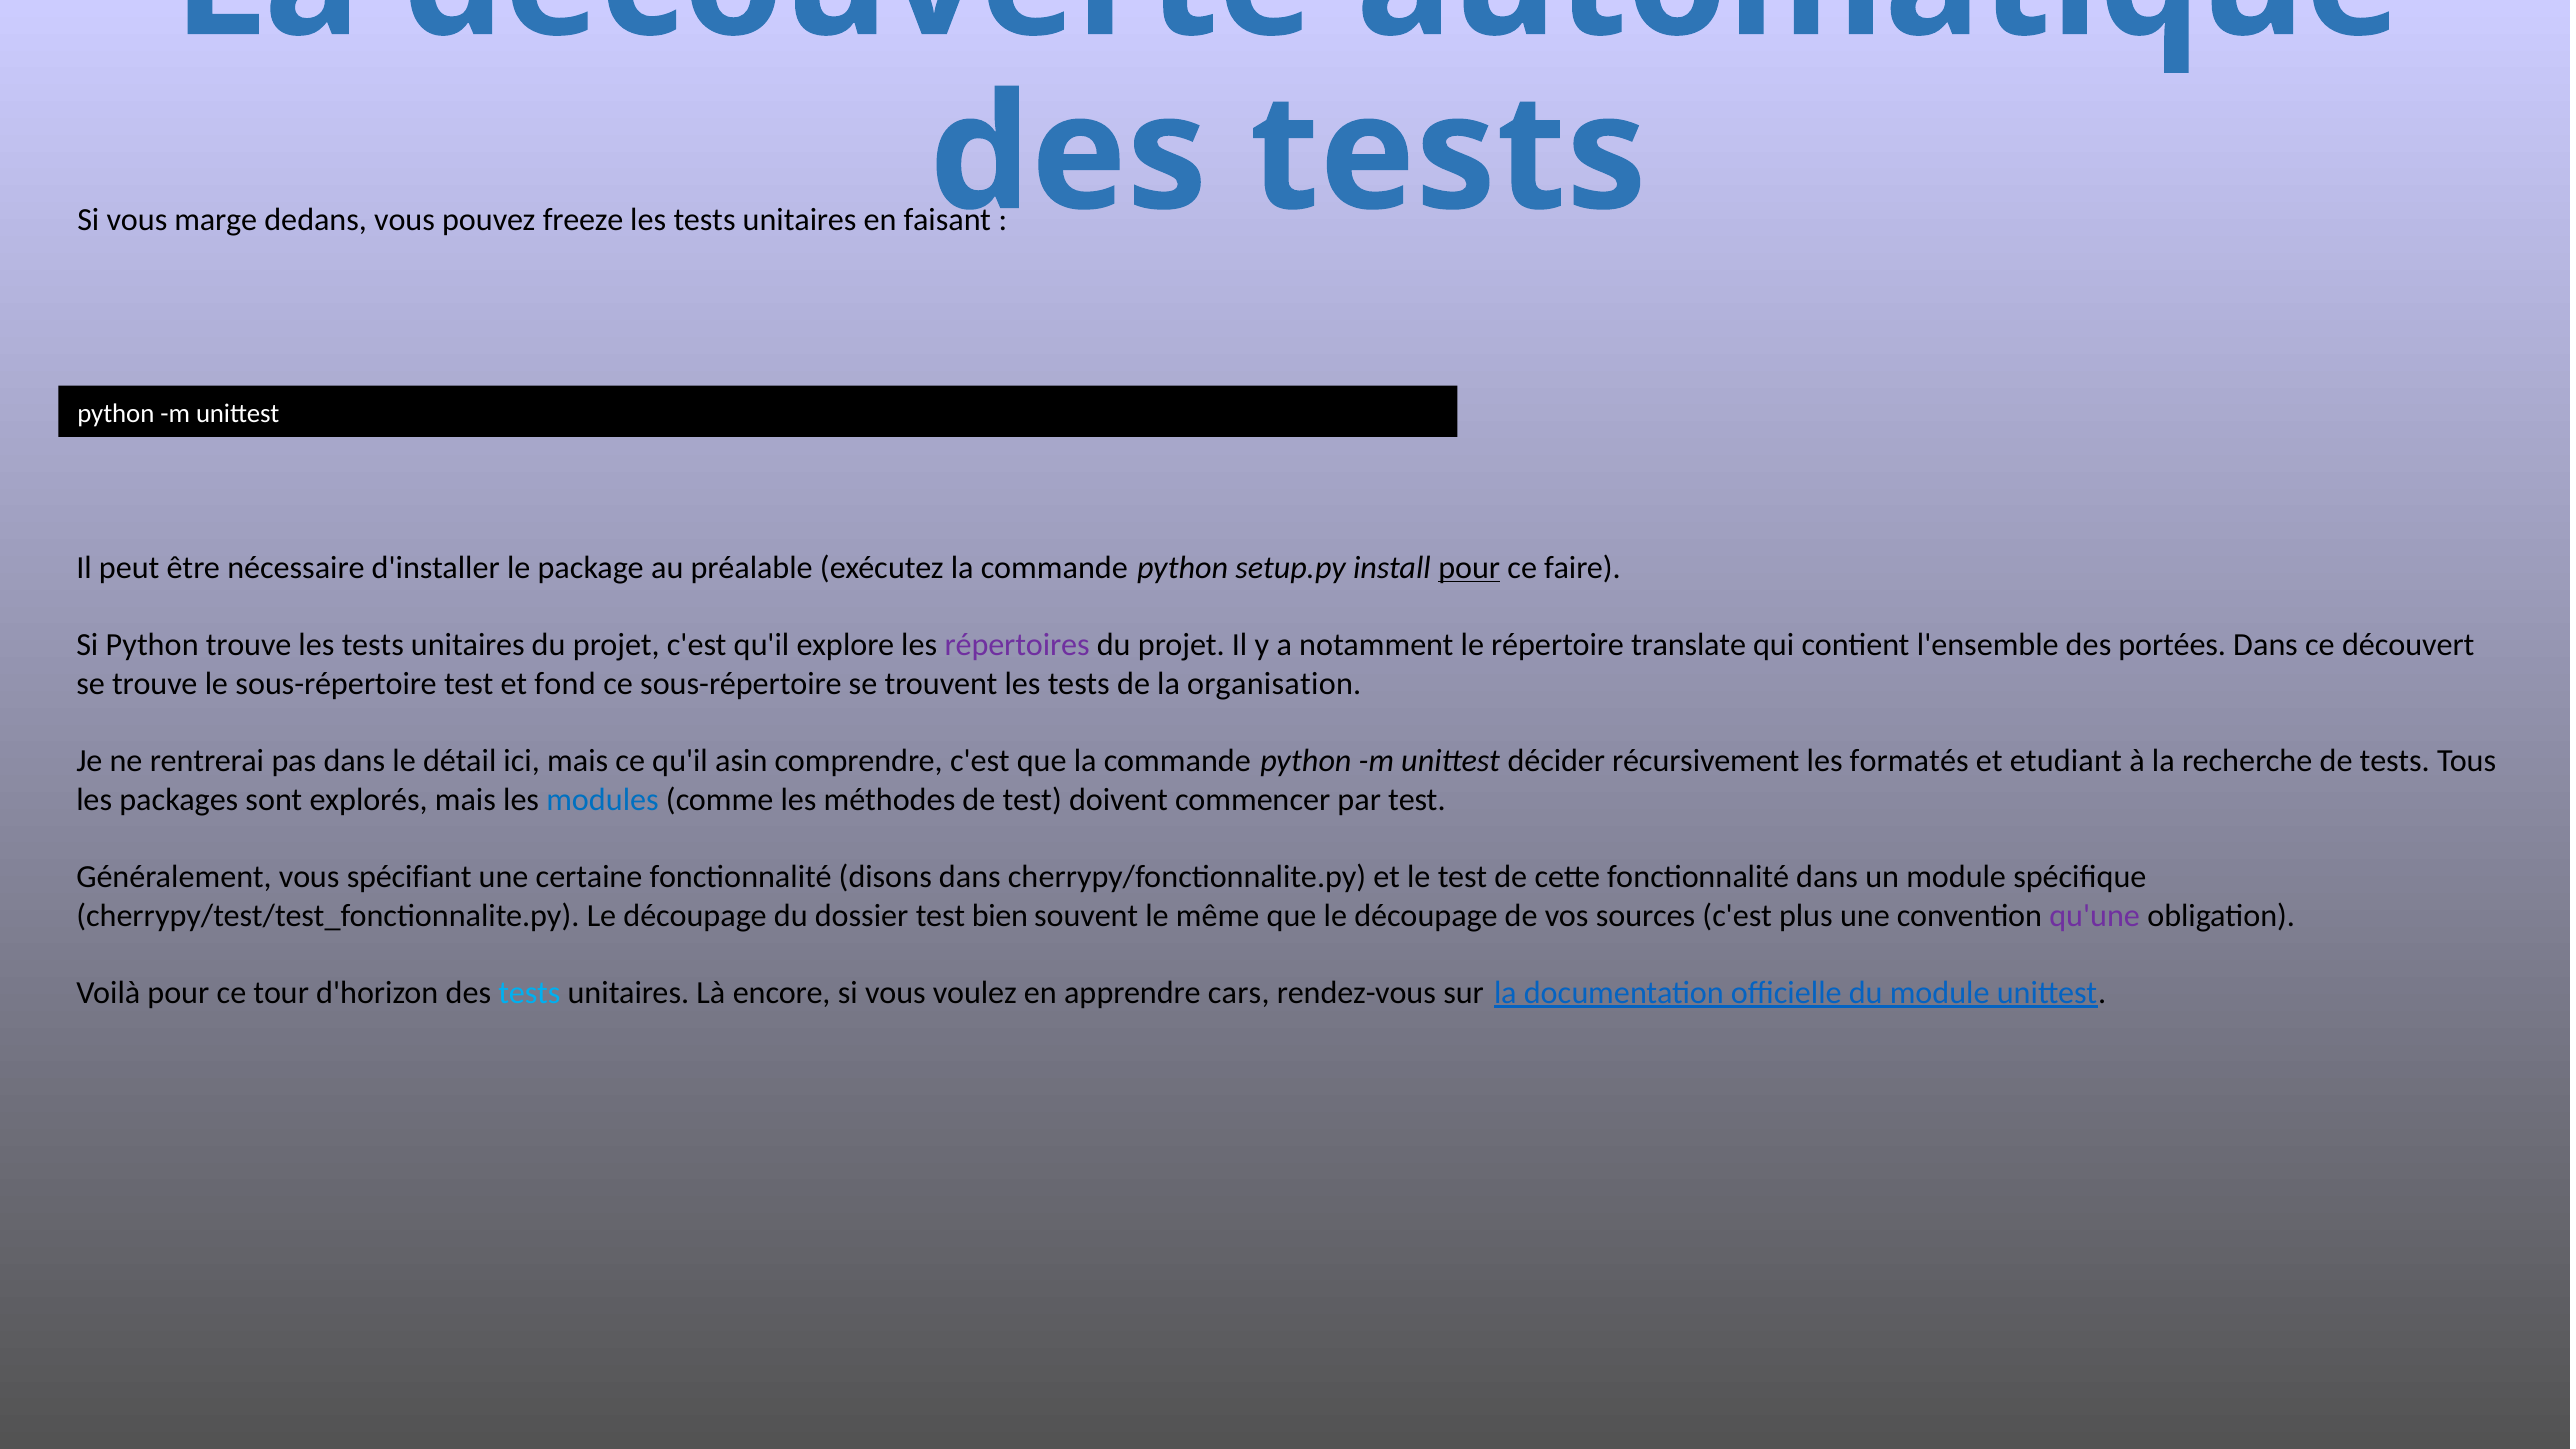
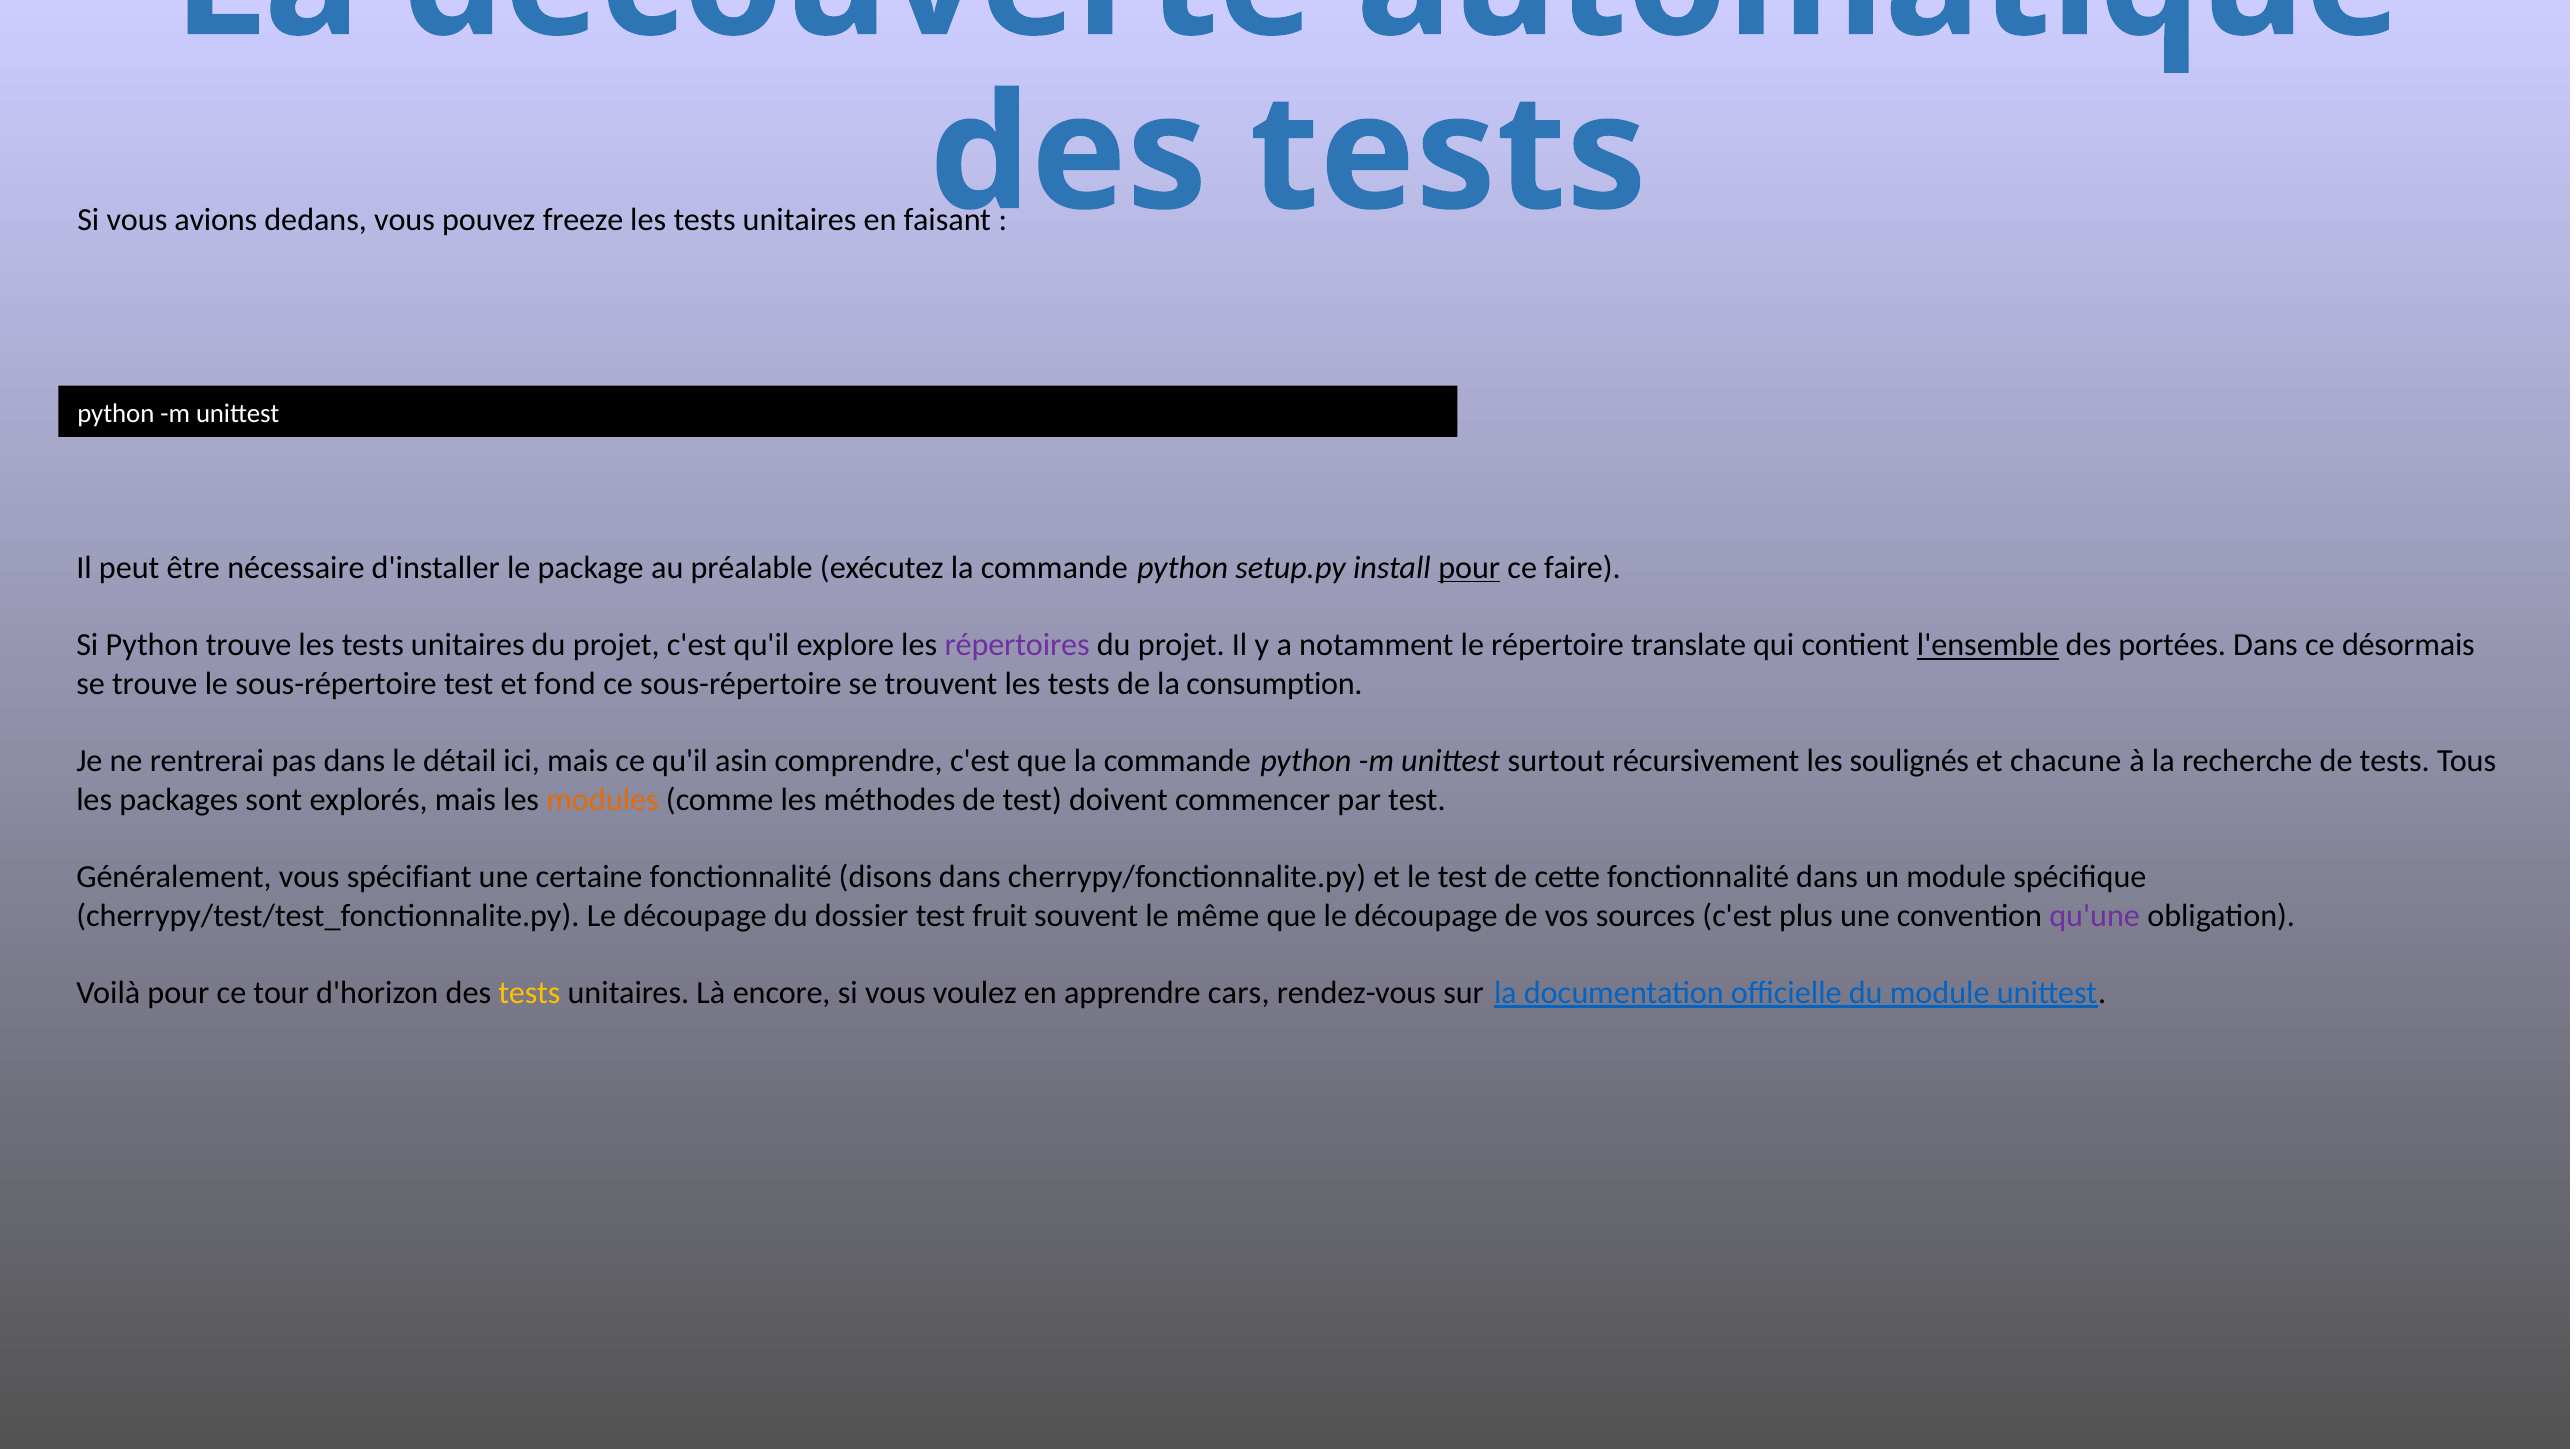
marge: marge -> avions (216, 220)
l'ensemble underline: none -> present (1988, 645)
découvert: découvert -> désormais (2408, 645)
organisation: organisation -> consumption (1274, 684)
décider: décider -> surtout (1556, 761)
formatés: formatés -> soulignés (1909, 761)
etudiant: etudiant -> chacune (2066, 761)
modules colour: blue -> orange (603, 800)
bien: bien -> fruit (1000, 915)
tests colour: light blue -> yellow (529, 993)
